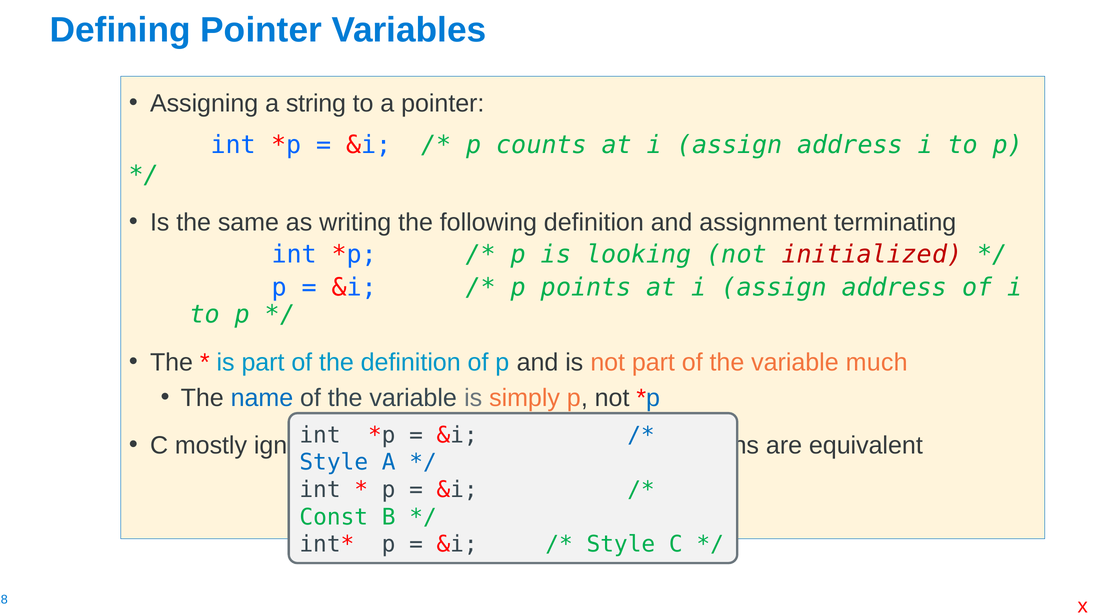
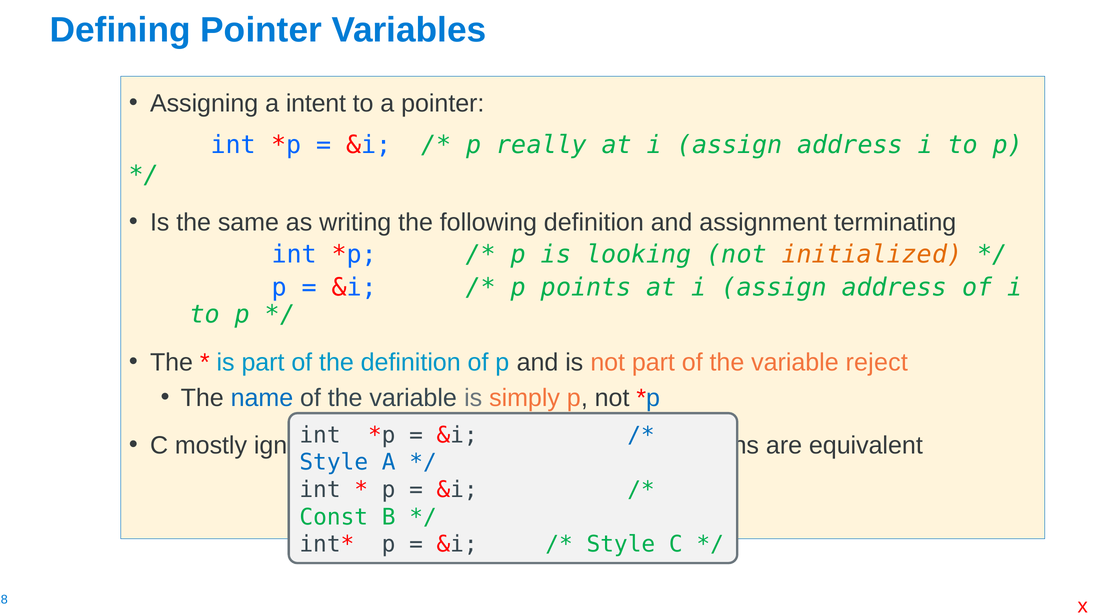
string: string -> intent (316, 103)
counts: counts -> really (542, 145)
initialized colour: red -> orange (872, 255)
much: much -> reject (877, 362)
